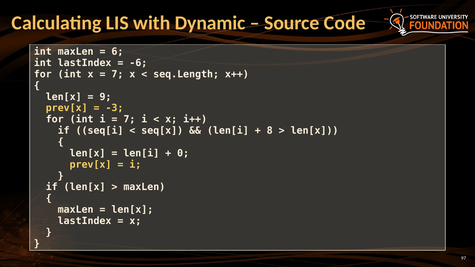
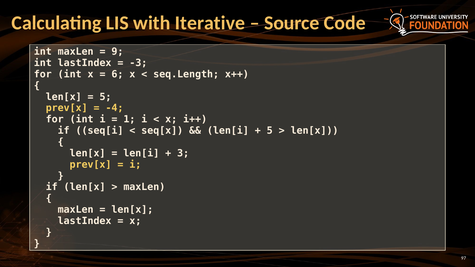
Dynamic: Dynamic -> Iterative (210, 23)
6: 6 -> 9 (117, 52)
-6: -6 -> -3 (138, 63)
7: 7 -> 6 (117, 74)
9: 9 -> 5 (105, 97)
-3: -3 -> -4 (114, 108)
7: 7 -> 1 (129, 119)
8: 8 -> 5 (270, 131)
0: 0 -> 3 (183, 153)
